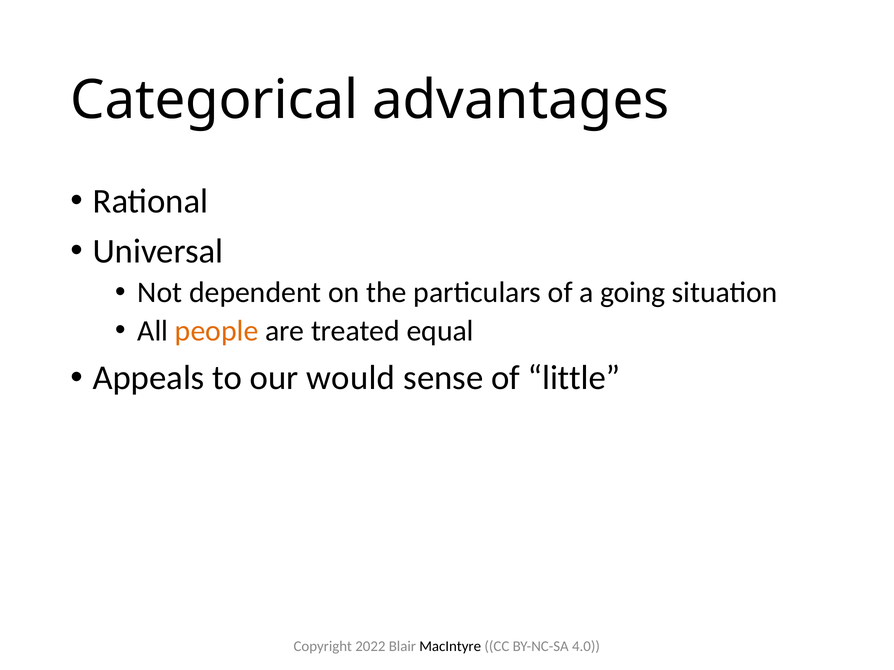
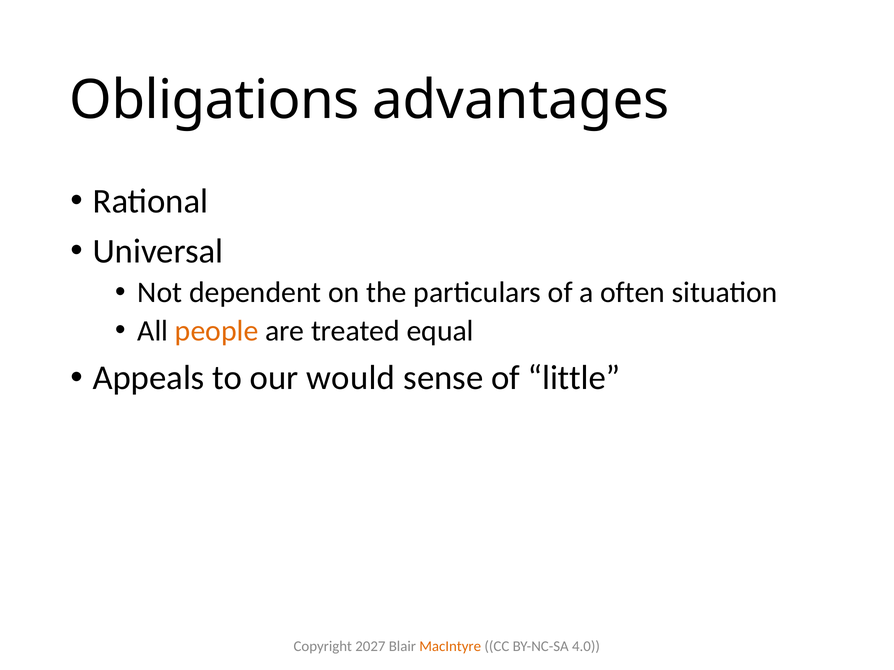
Categorical: Categorical -> Obligations (214, 100)
going: going -> often (633, 293)
2022: 2022 -> 2027 (370, 647)
MacIntyre colour: black -> orange (450, 647)
